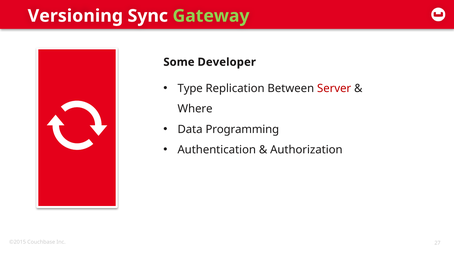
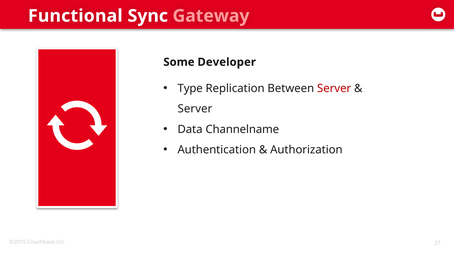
Versioning: Versioning -> Functional (75, 16)
Gateway colour: light green -> pink (211, 16)
Where: Where -> Server (195, 109)
Programming: Programming -> Channelname (242, 130)
